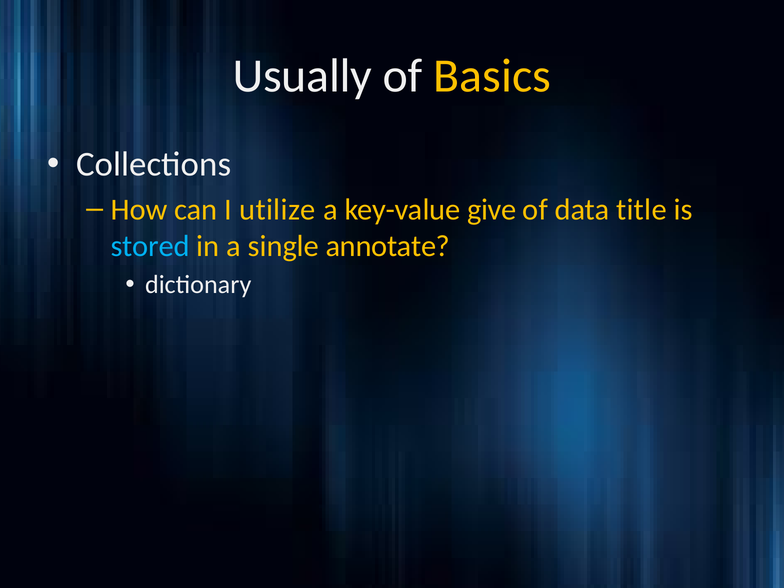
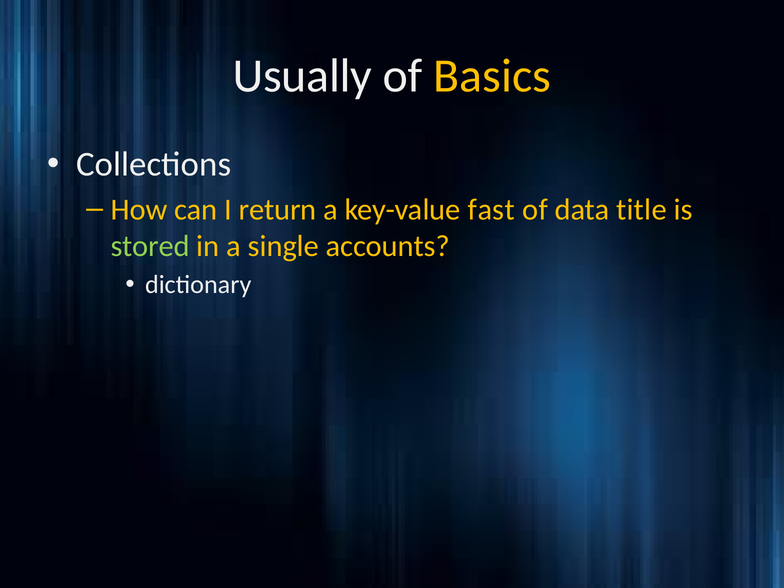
utilize: utilize -> return (278, 209)
give: give -> fast (491, 209)
stored colour: light blue -> light green (150, 246)
annotate: annotate -> accounts (388, 246)
